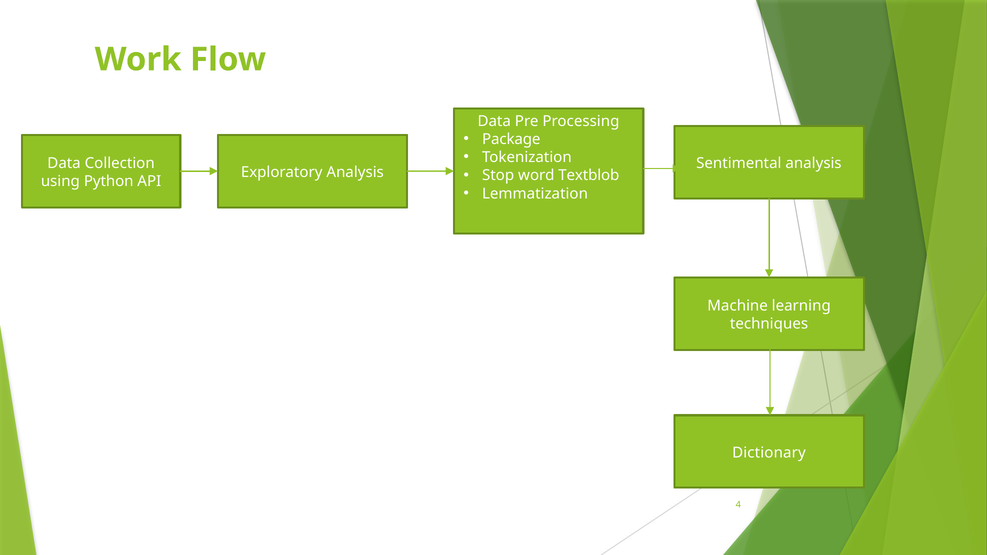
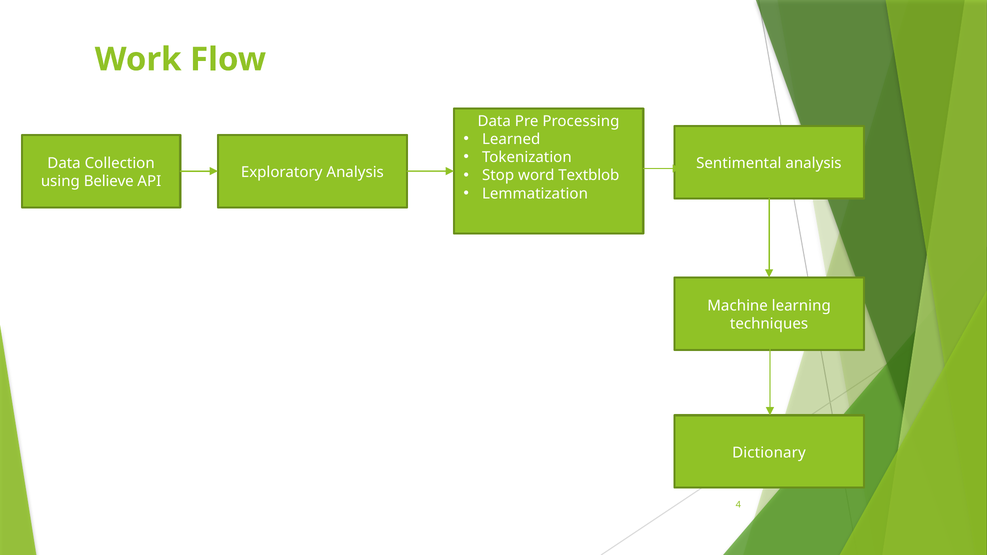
Package: Package -> Learned (511, 139)
Python: Python -> Believe (109, 181)
